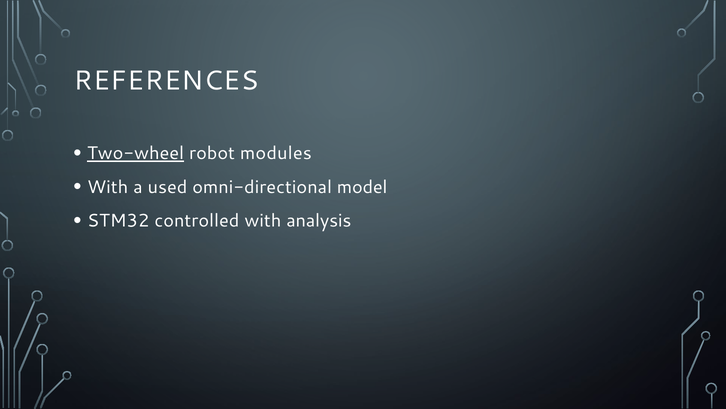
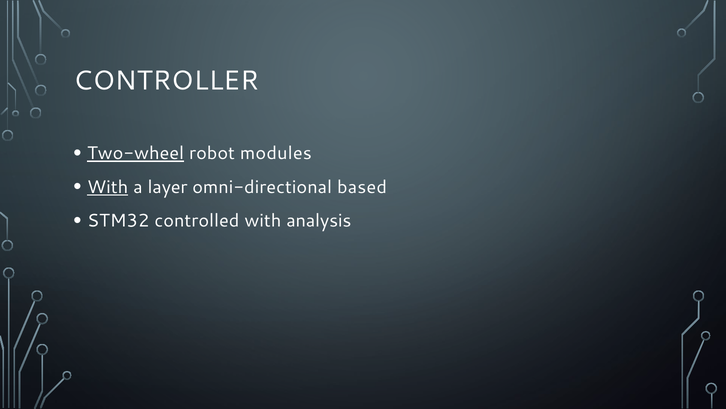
REFERENCES: REFERENCES -> CONTROLLER (166, 81)
With underline: none -> present (108, 187)
used: used -> layer (168, 187)
model: model -> based (362, 187)
